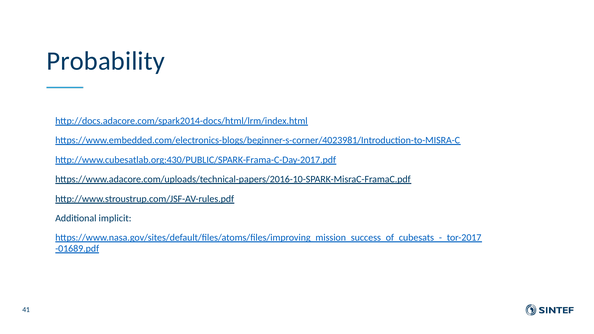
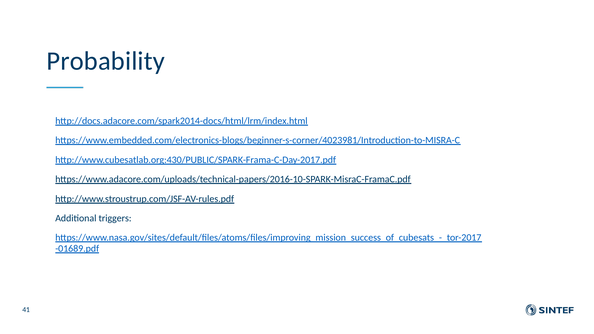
implicit: implicit -> triggers (115, 218)
